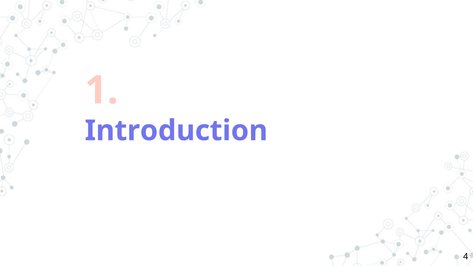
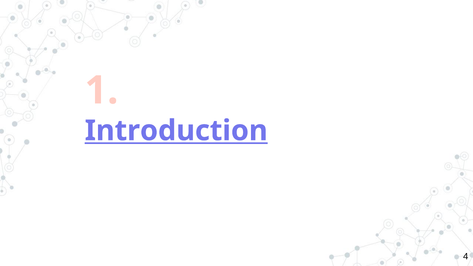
Introduction underline: none -> present (176, 131)
